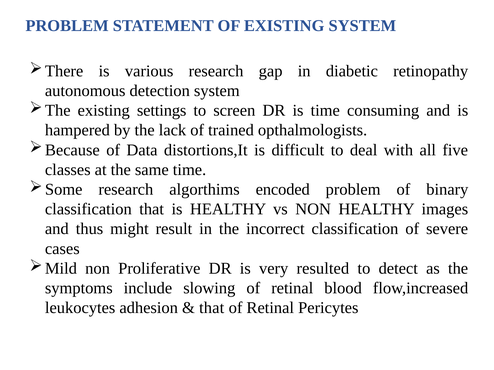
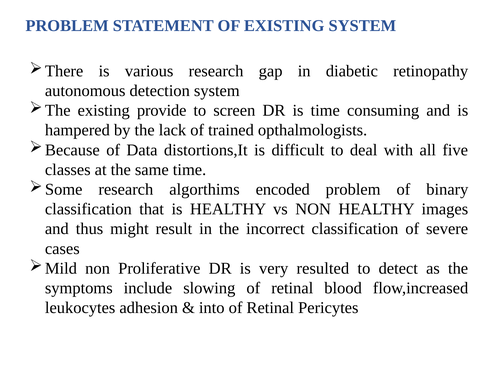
settings: settings -> provide (162, 111)
that: that -> into (212, 308)
